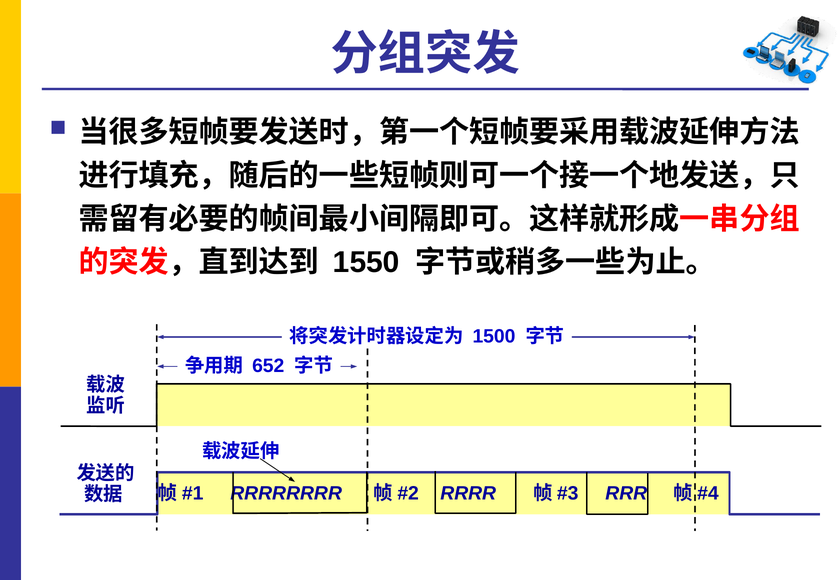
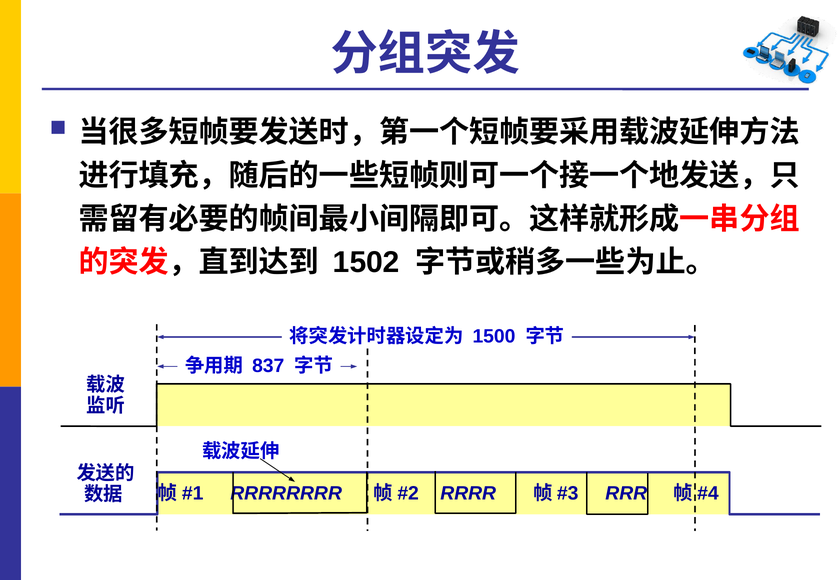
1550: 1550 -> 1502 (366, 262)
652: 652 -> 837 (268, 366)
